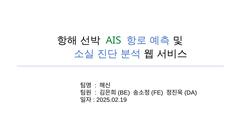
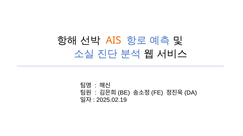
AIS colour: green -> orange (114, 40)
